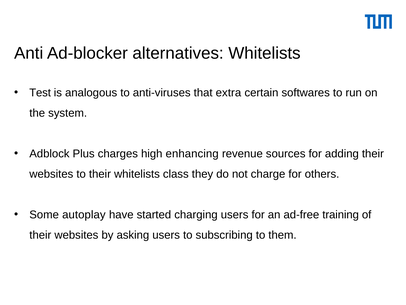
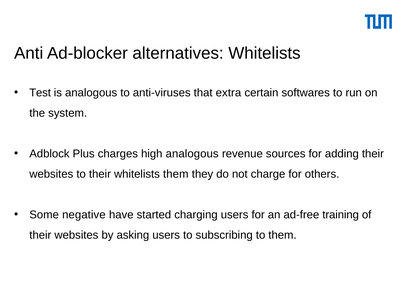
high enhancing: enhancing -> analogous (192, 153)
whitelists class: class -> them (176, 174)
autoplay: autoplay -> negative (84, 214)
